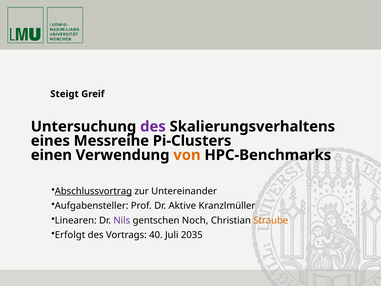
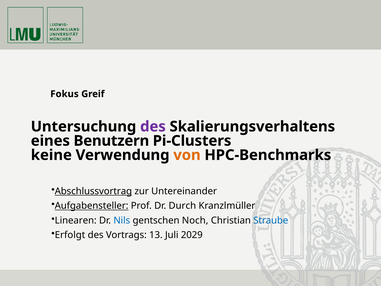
Steigt: Steigt -> Fokus (64, 94)
Messreihe: Messreihe -> Benutzern (111, 141)
einen: einen -> keine (51, 155)
Aufgabensteller underline: none -> present (92, 206)
Aktive: Aktive -> Durch (182, 206)
Nils colour: purple -> blue (122, 220)
Straube colour: orange -> blue (271, 220)
40: 40 -> 13 (156, 235)
2035: 2035 -> 2029 (192, 235)
